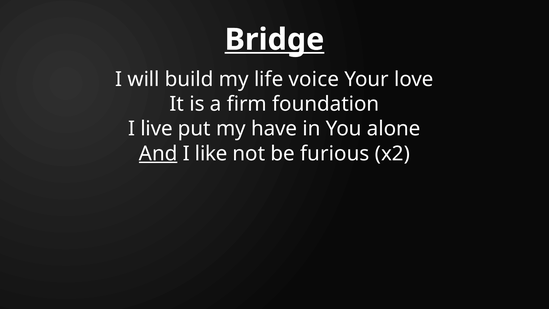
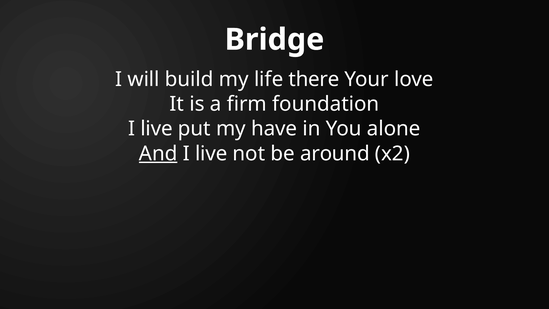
Bridge underline: present -> none (274, 40)
voice: voice -> there (314, 79)
like: like -> live (211, 153)
furious: furious -> around (335, 153)
